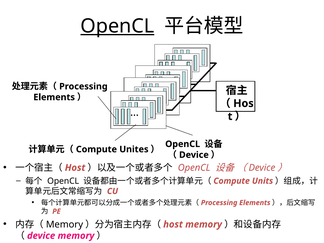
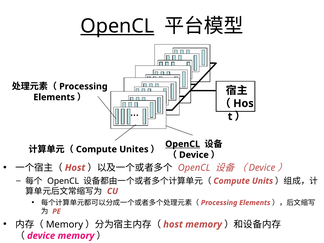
OpenCL underline: none -> present (183, 144)
